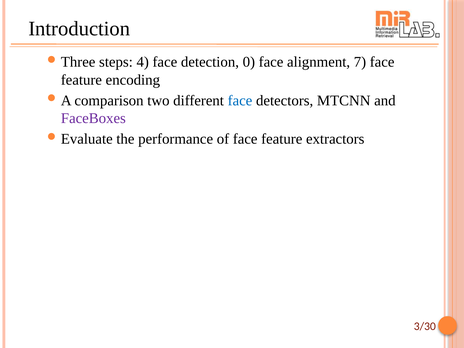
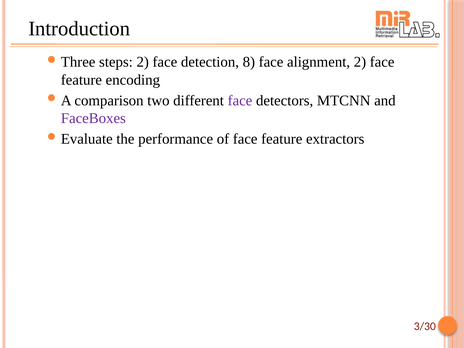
steps 4: 4 -> 2 (143, 62)
0: 0 -> 8 (249, 62)
alignment 7: 7 -> 2 (360, 62)
face colour: blue -> purple (240, 101)
